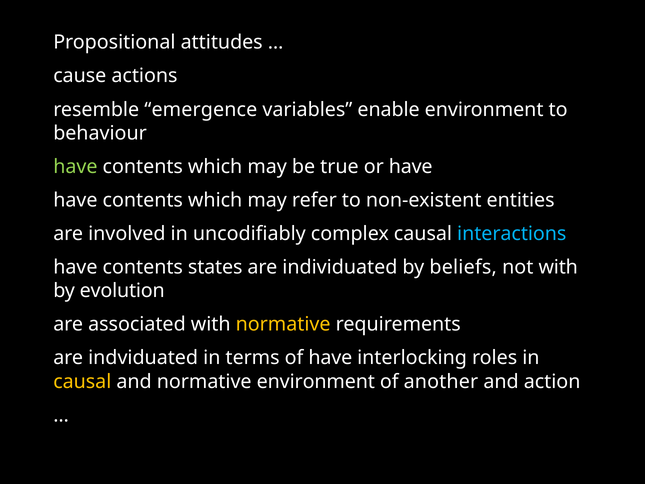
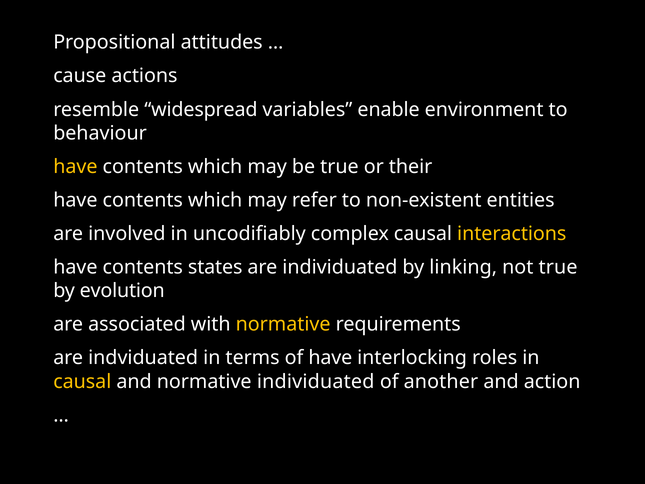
emergence: emergence -> widespread (201, 109)
have colour: light green -> yellow (75, 167)
or have: have -> their (411, 167)
interactions colour: light blue -> yellow (512, 234)
beliefs: beliefs -> linking (463, 267)
not with: with -> true (558, 267)
normative environment: environment -> individuated (316, 381)
